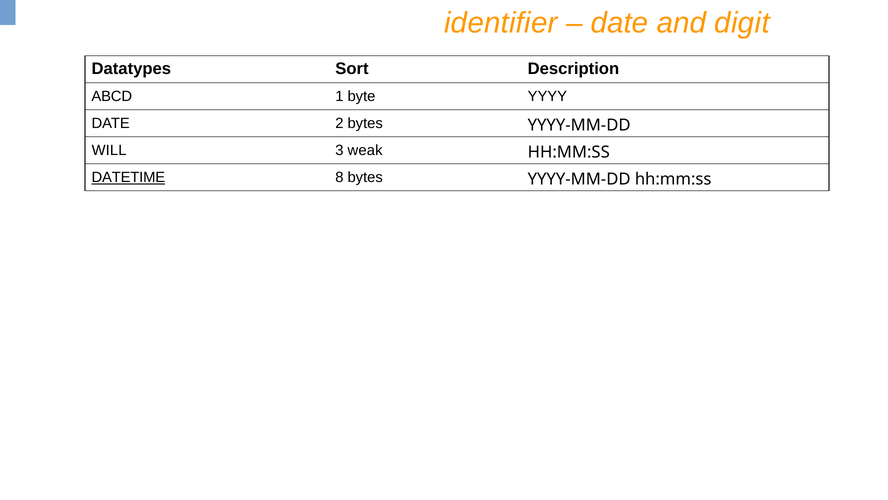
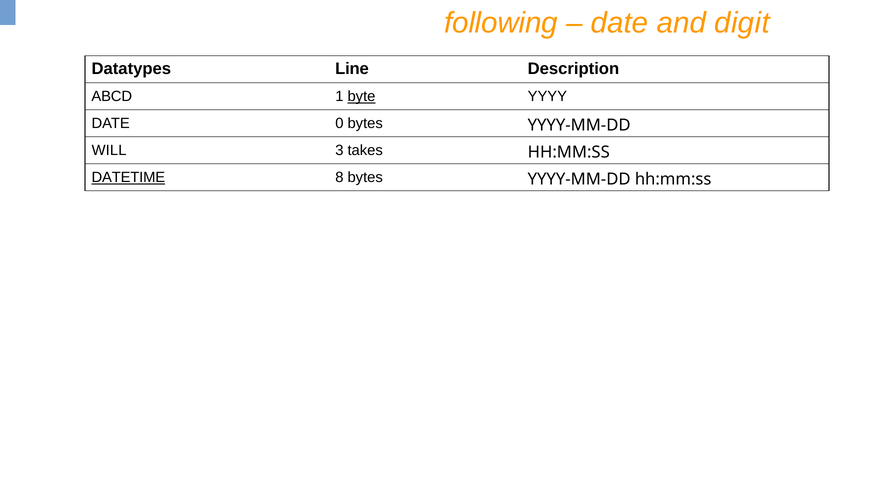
identifier: identifier -> following (501, 23)
Sort: Sort -> Line (352, 69)
byte underline: none -> present (361, 96)
2: 2 -> 0 (339, 123)
weak: weak -> takes (365, 150)
